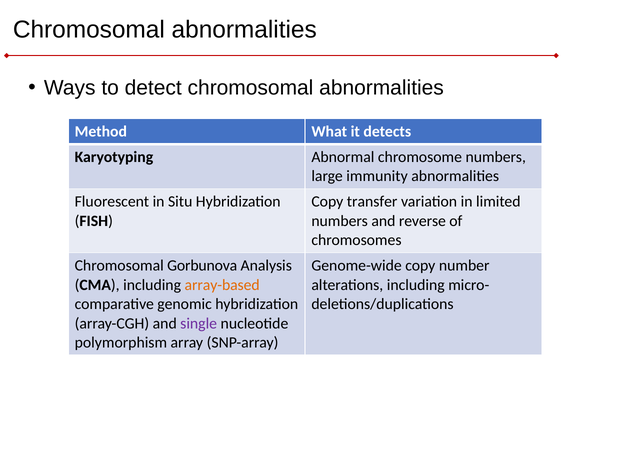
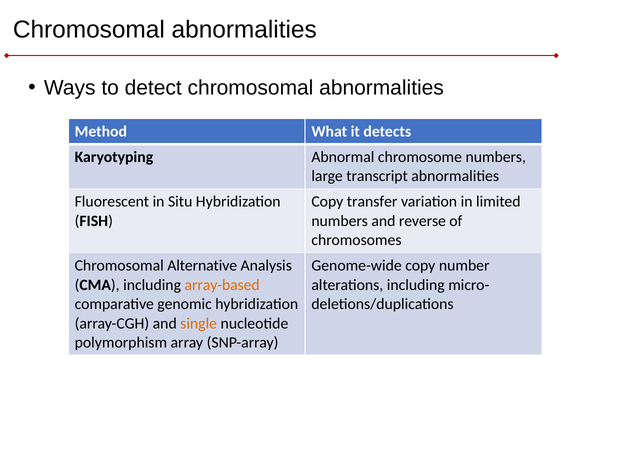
immunity: immunity -> transcript (377, 176)
Gorbunova: Gorbunova -> Alternative (202, 266)
single colour: purple -> orange (199, 323)
